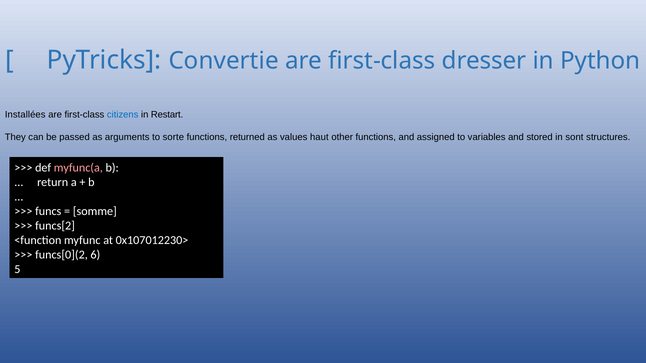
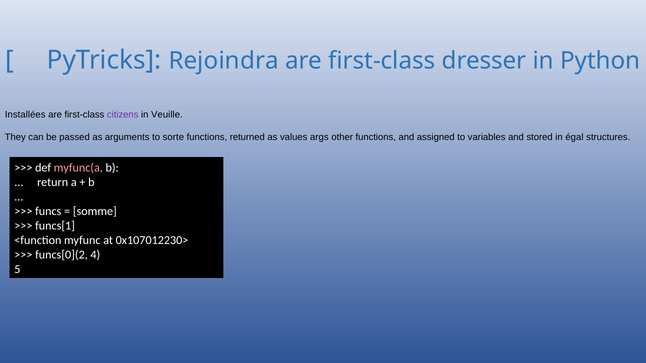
Convertie: Convertie -> Rejoindra (224, 61)
citizens colour: blue -> purple (123, 115)
Restart: Restart -> Veuille (167, 115)
haut: haut -> args (319, 137)
sont: sont -> égal (574, 137)
funcs[2: funcs[2 -> funcs[1 (55, 226)
6: 6 -> 4 (95, 255)
